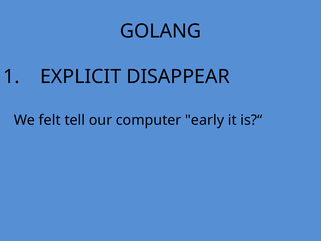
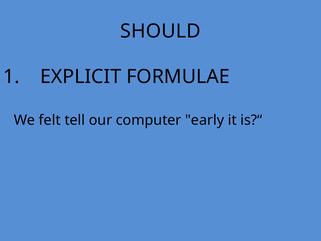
GOLANG: GOLANG -> SHOULD (160, 31)
DISAPPEAR: DISAPPEAR -> FORMULAE (178, 77)
